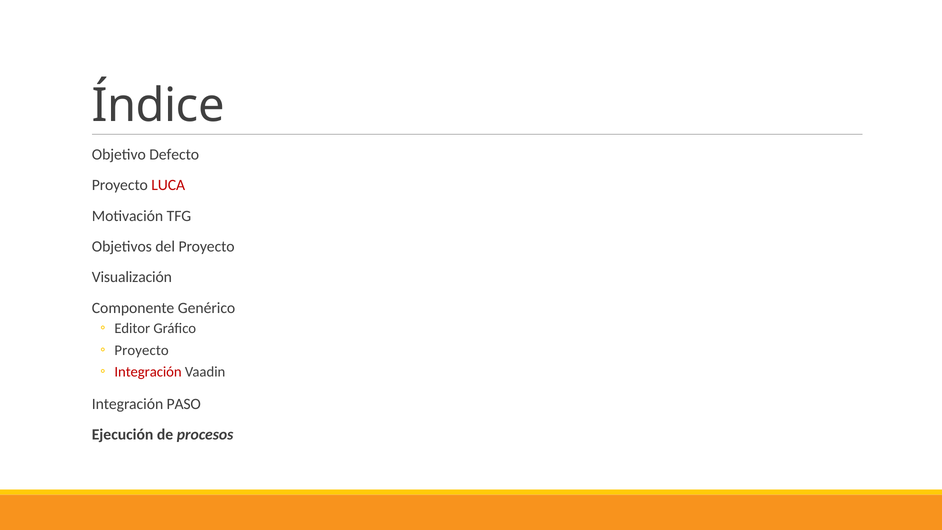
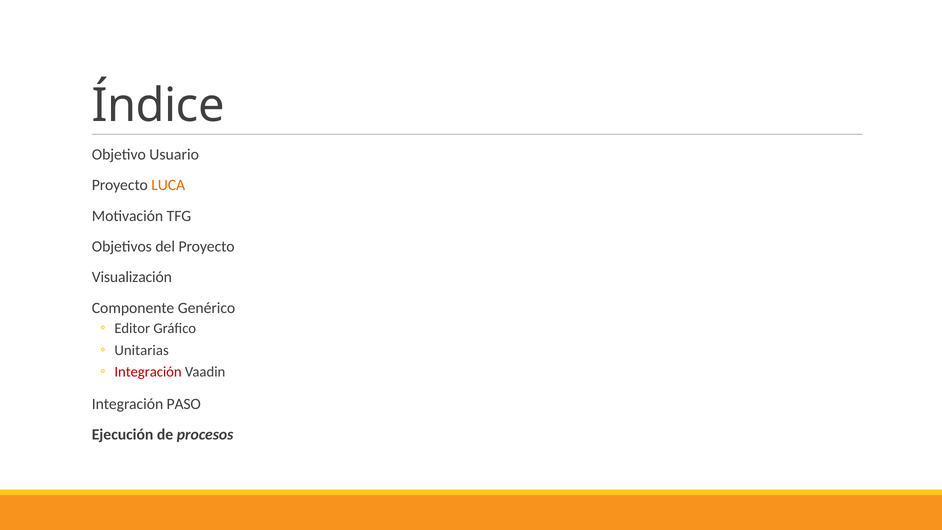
Defecto: Defecto -> Usuario (174, 155)
LUCA colour: red -> orange (168, 185)
Proyecto: Proyecto -> Unitarias (142, 350)
